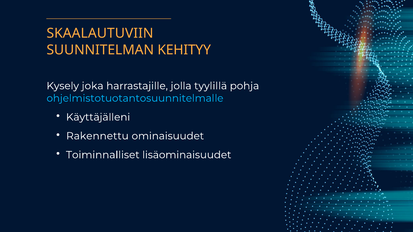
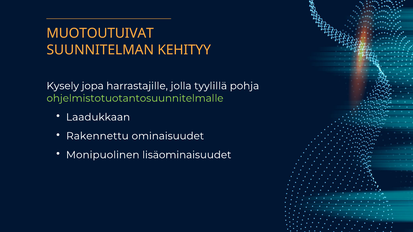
SKAALAUTUVIIN: SKAALAUTUVIIN -> MUOTOUTUIVAT (100, 33)
joka: joka -> jopa (93, 86)
ohjelmistotuotantosuunnitelmalle colour: light blue -> light green (135, 98)
Käyttäjälleni: Käyttäjälleni -> Laadukkaan (98, 117)
Toiminnalliset: Toiminnalliset -> Monipuolinen (103, 155)
